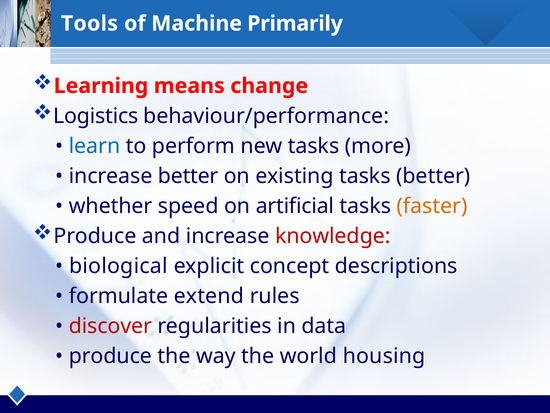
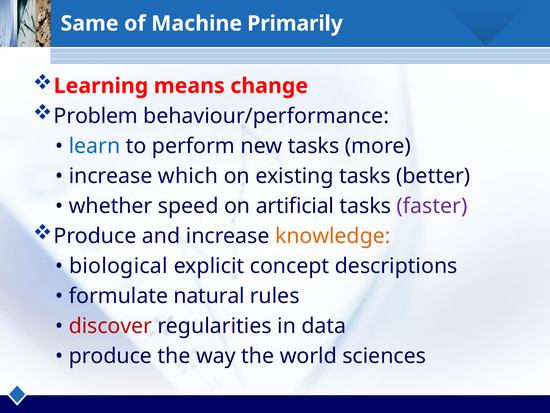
Tools: Tools -> Same (90, 23)
Logistics: Logistics -> Problem (96, 116)
increase better: better -> which (188, 176)
faster colour: orange -> purple (432, 206)
knowledge colour: red -> orange (333, 236)
extend: extend -> natural (209, 296)
housing: housing -> sciences (384, 356)
